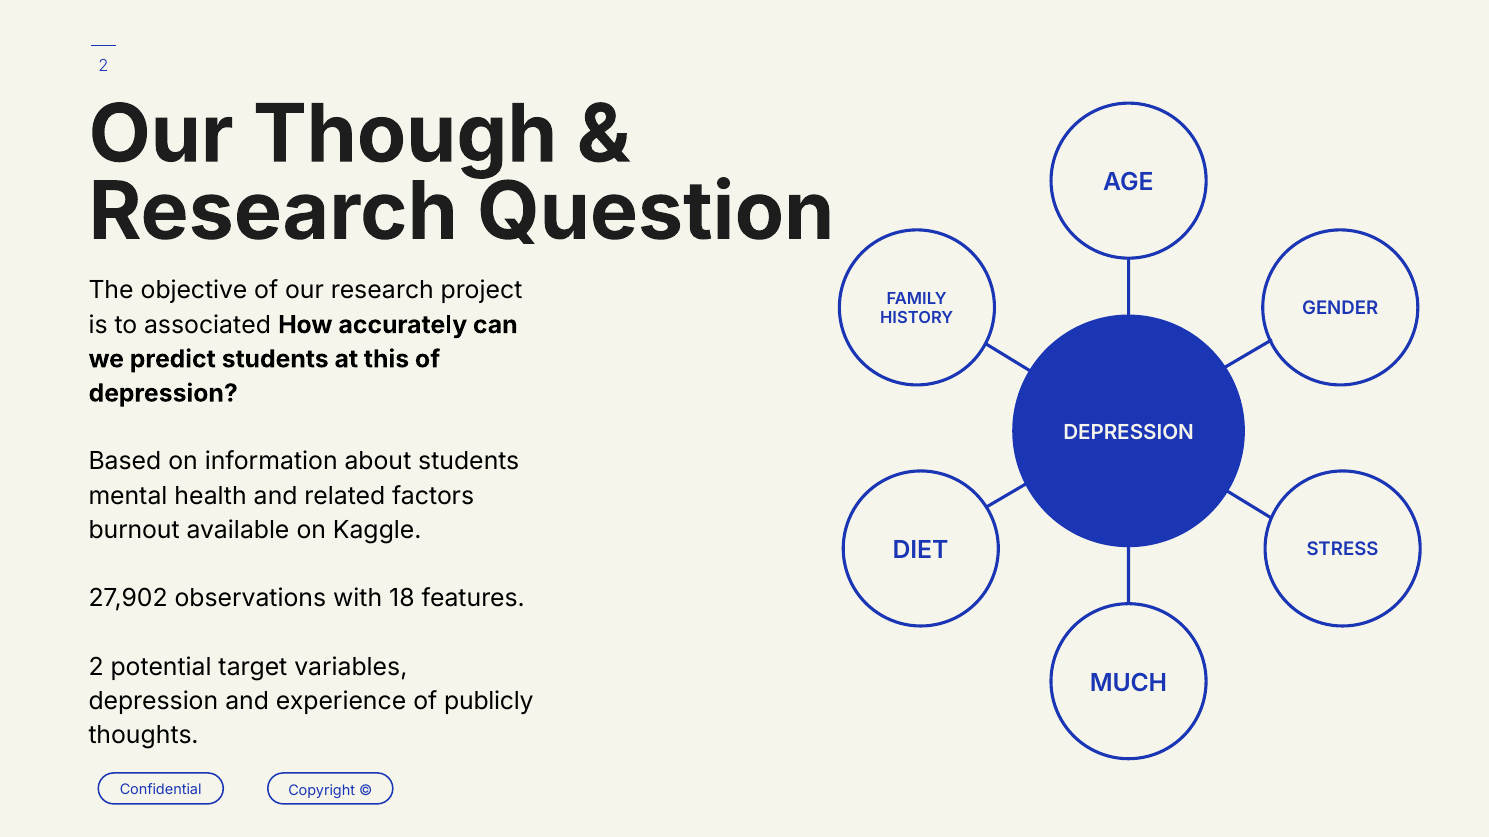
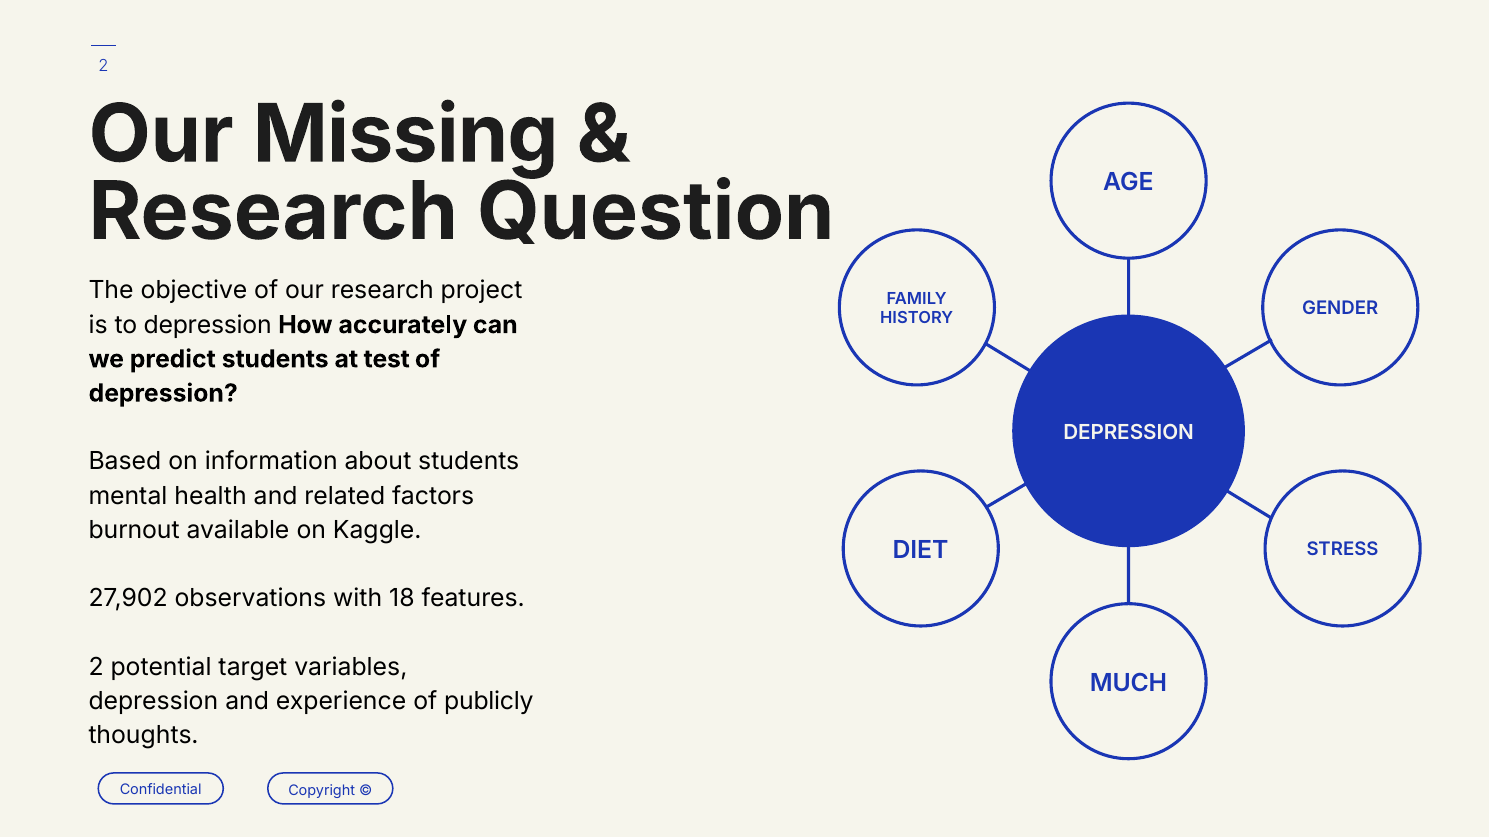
Though: Though -> Missing (406, 135)
to associated: associated -> depression (208, 325)
this: this -> test (387, 359)
